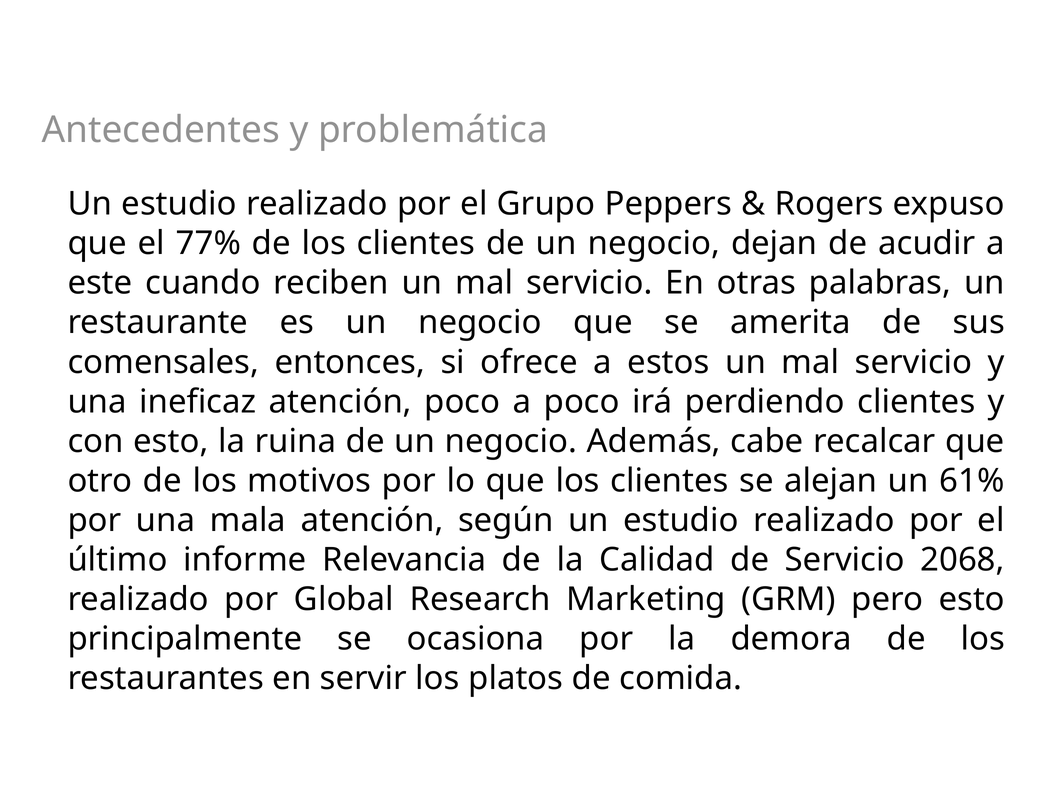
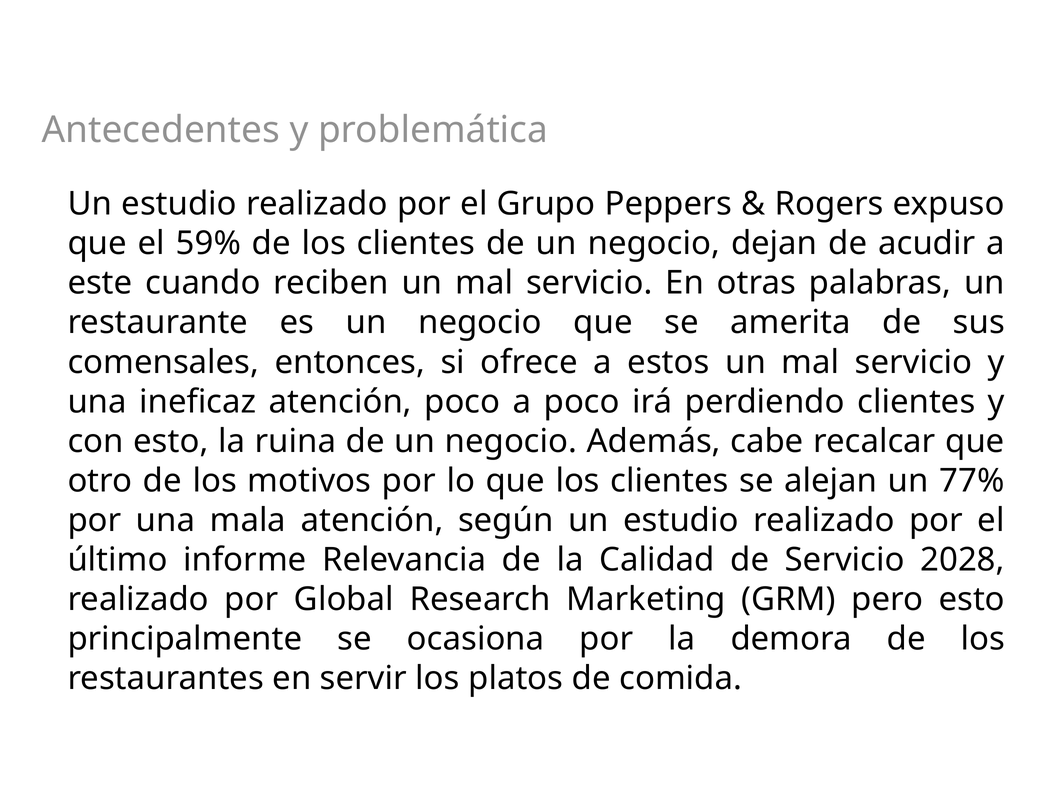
77%: 77% -> 59% (208, 244)
61%: 61% -> 77% (972, 481)
2068: 2068 -> 2028 (963, 560)
